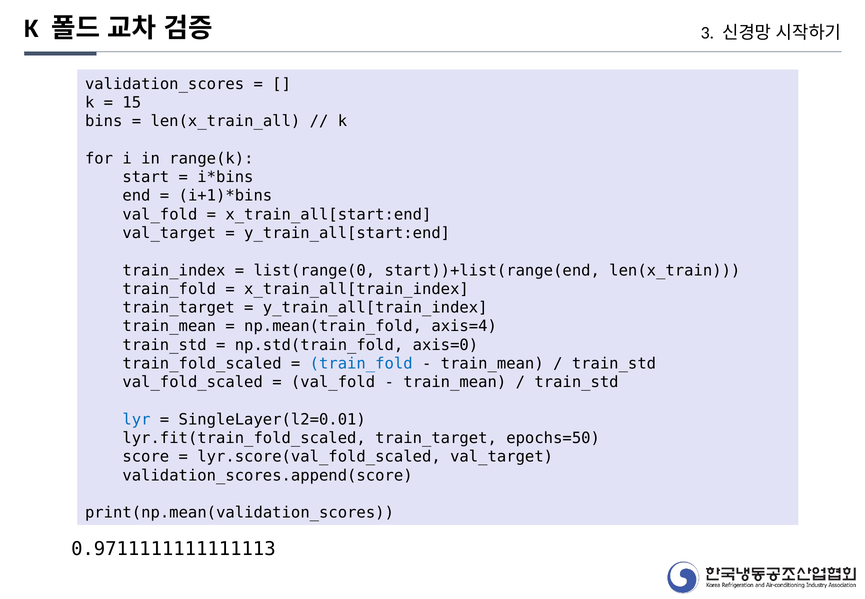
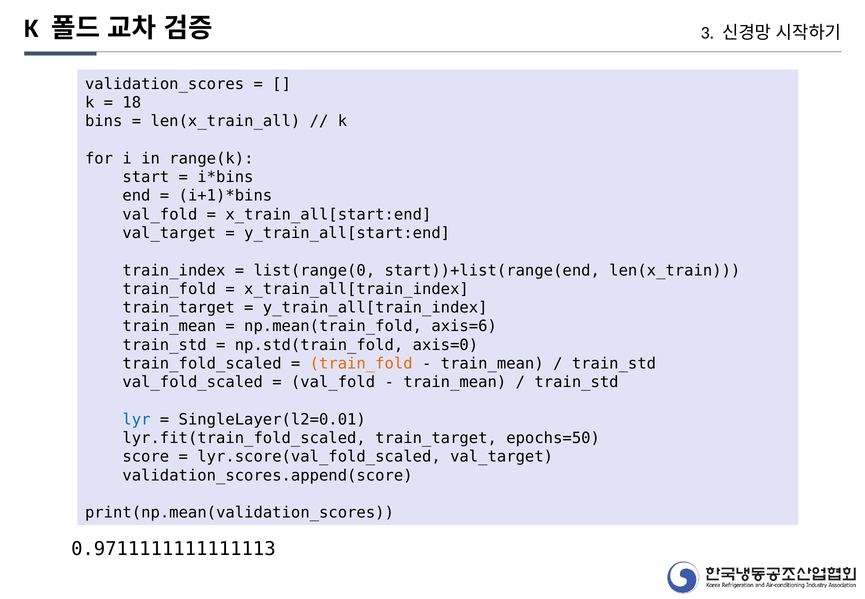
15: 15 -> 18 (132, 103)
axis=4: axis=4 -> axis=6 (464, 326)
train_fold colour: blue -> orange (361, 364)
